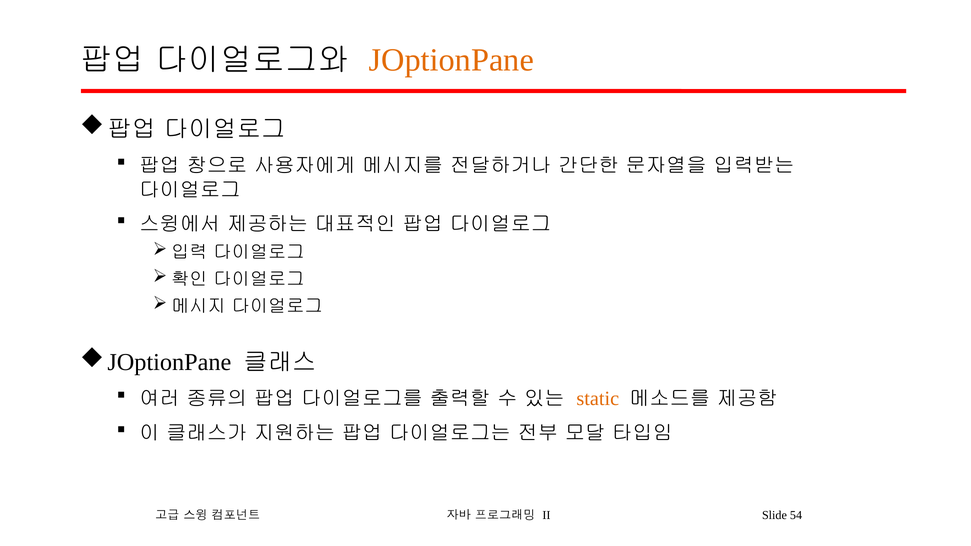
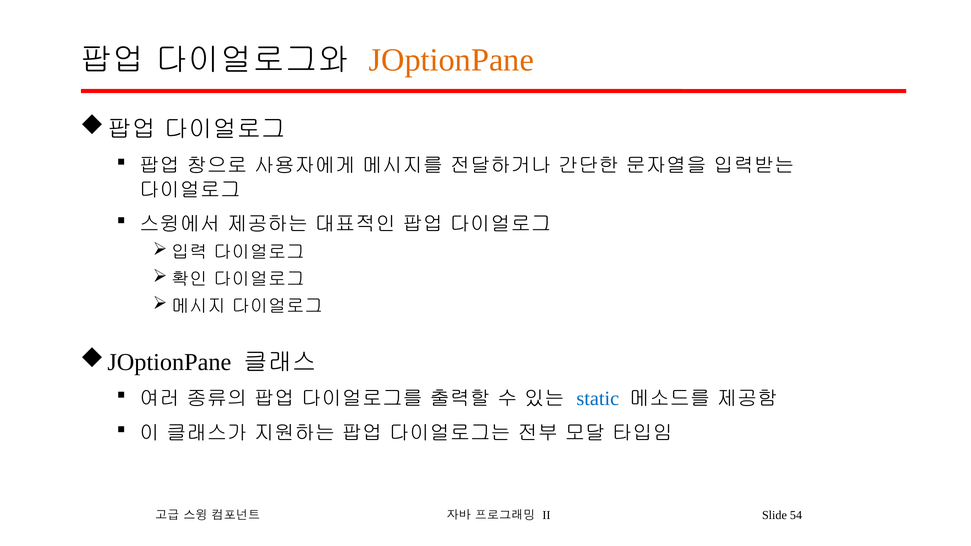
static colour: orange -> blue (598, 399)
